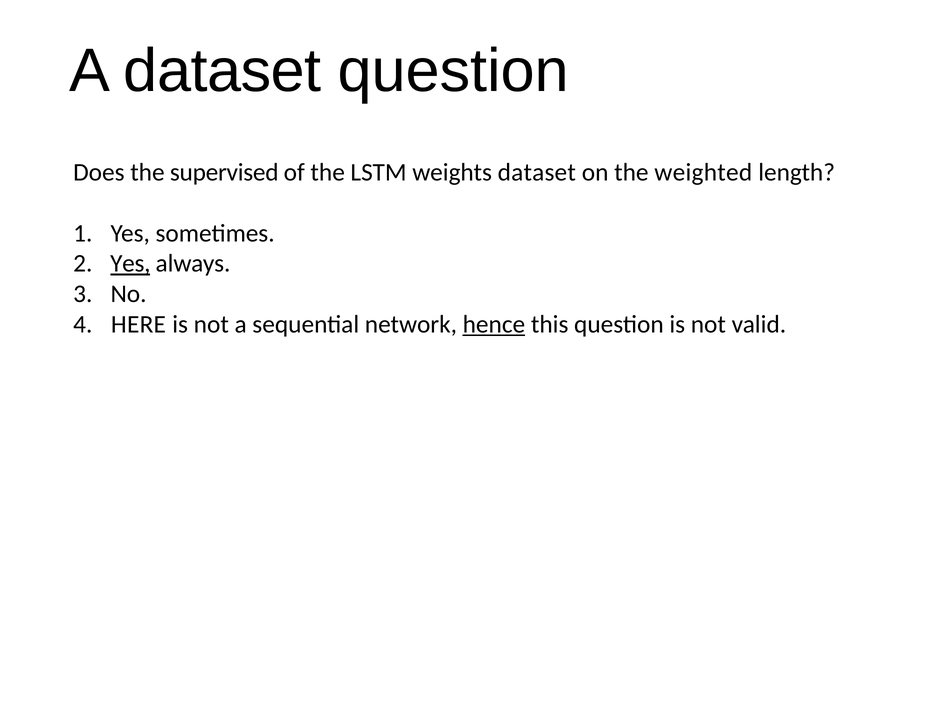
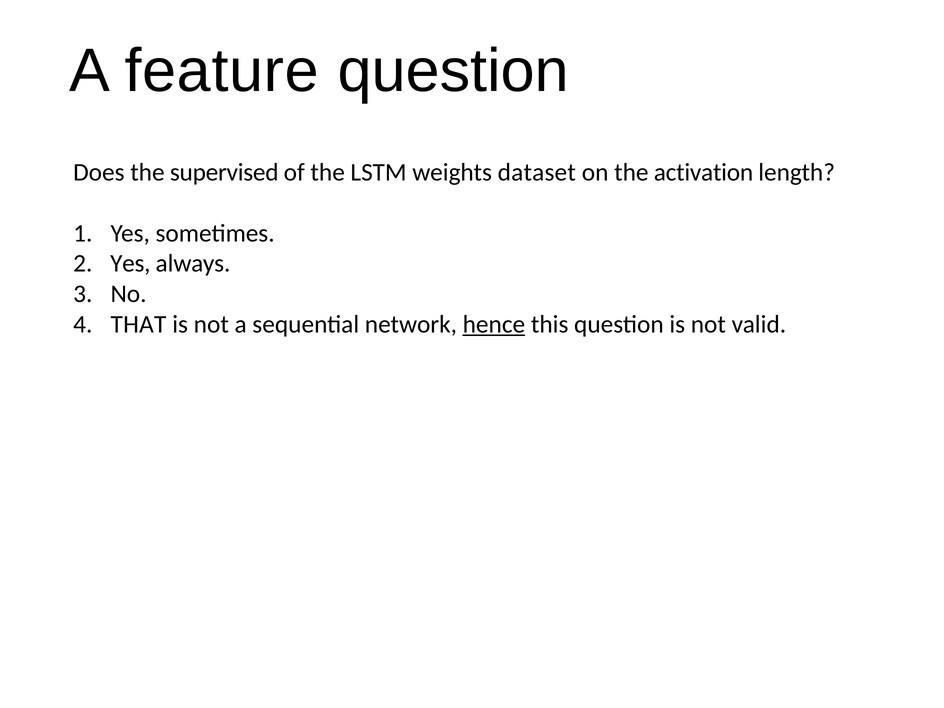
A dataset: dataset -> feature (222, 71)
weighted: weighted -> activation (704, 172)
Yes underline: present -> none (130, 264)
HERE: HERE -> THAT (138, 324)
